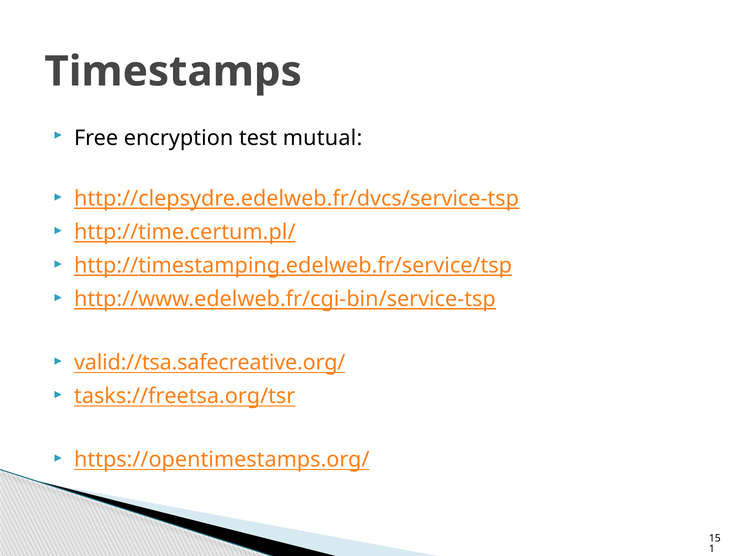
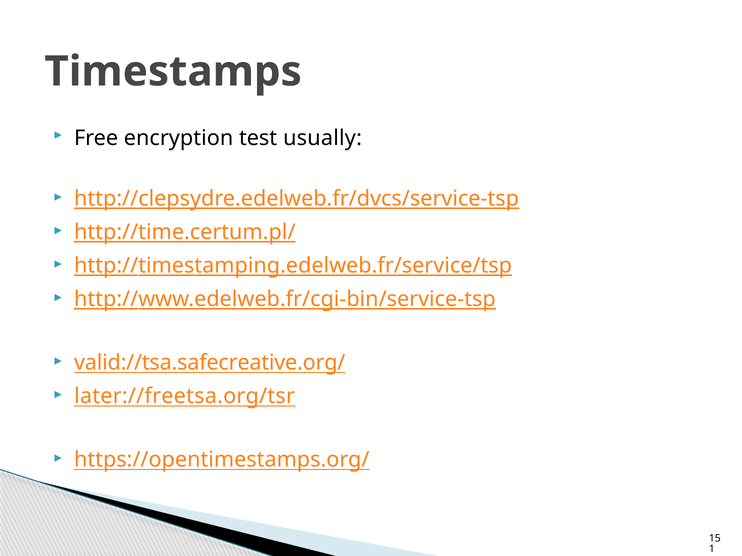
mutual: mutual -> usually (323, 138)
tasks://freetsa.org/tsr: tasks://freetsa.org/tsr -> later://freetsa.org/tsr (185, 396)
